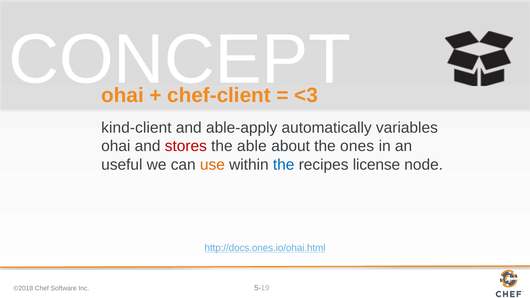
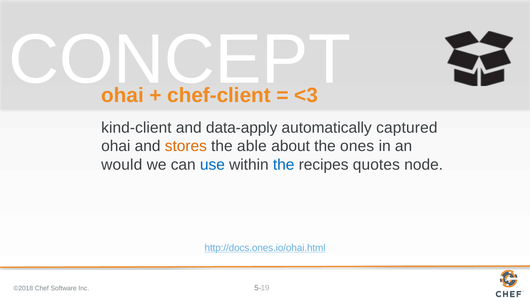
able-apply: able-apply -> data-apply (242, 128)
variables: variables -> captured (407, 128)
stores colour: red -> orange (186, 146)
useful: useful -> would (122, 165)
use colour: orange -> blue (212, 165)
license: license -> quotes (376, 165)
